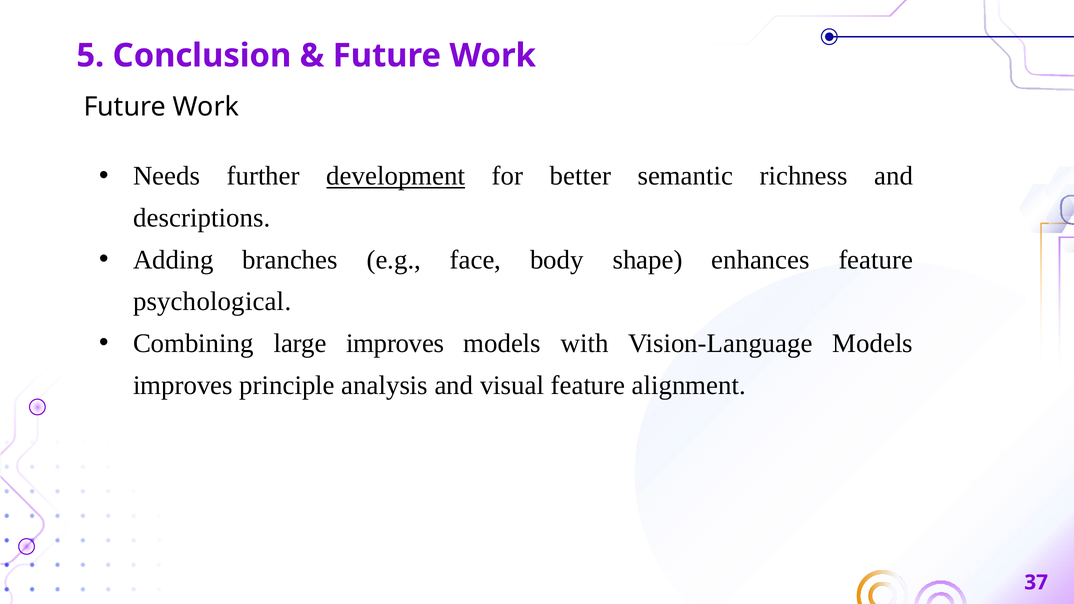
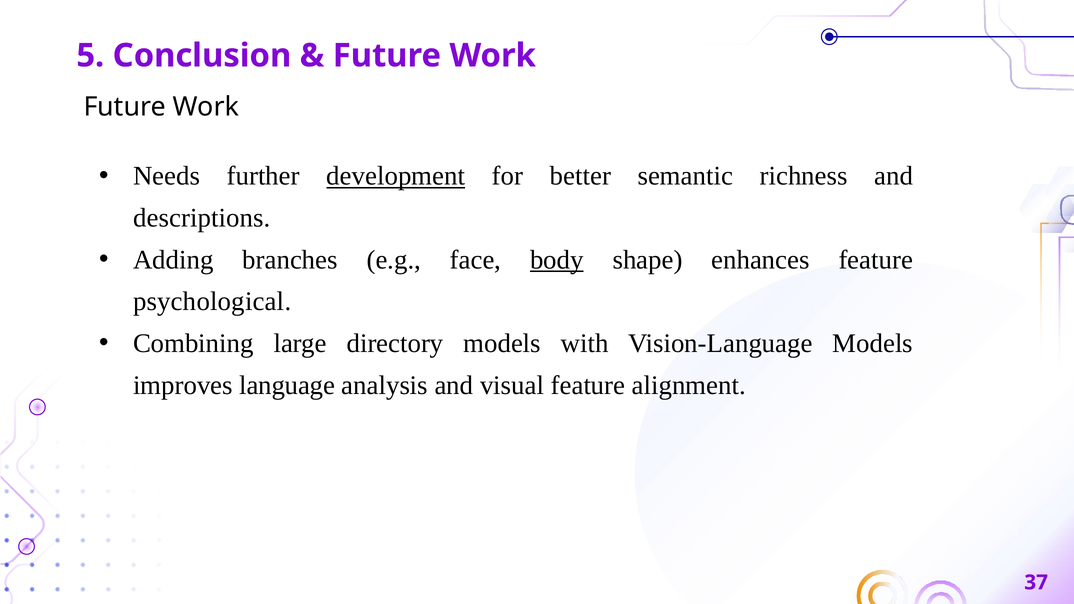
body underline: none -> present (557, 260)
large improves: improves -> directory (395, 344)
principle: principle -> language (287, 385)
